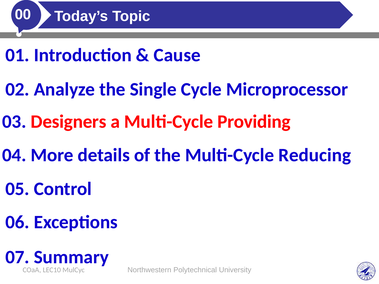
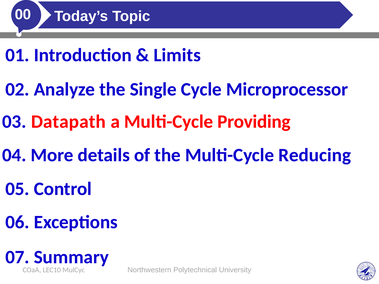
Cause: Cause -> Limits (177, 55)
Designers: Designers -> Datapath (68, 122)
